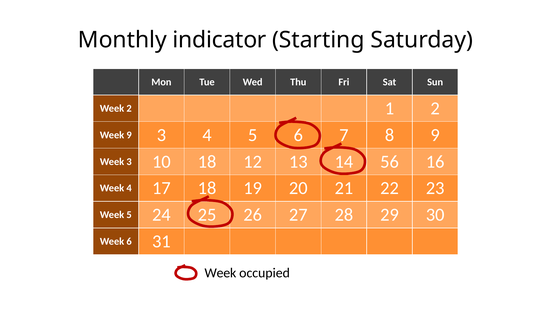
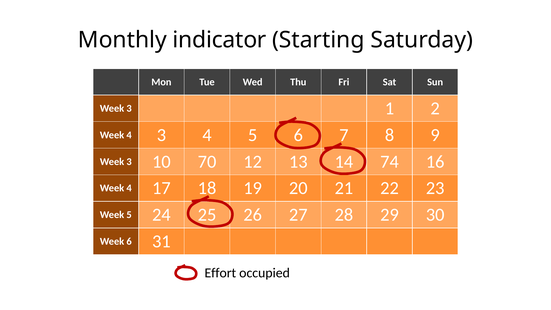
2: 2 -> 3 (129, 108)
9: 9 -> 4 (129, 135)
10 18: 18 -> 70 (207, 162)
56: 56 -> 74 (390, 162)
Week: Week -> Effort (220, 273)
